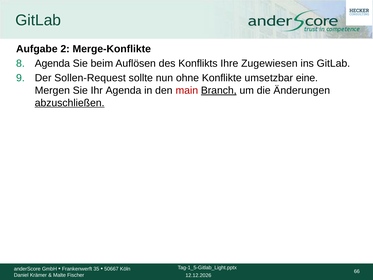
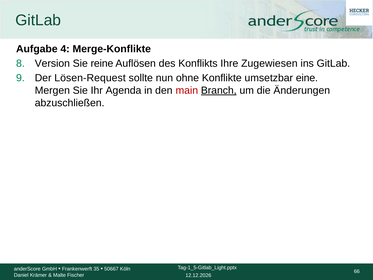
2: 2 -> 4 (65, 49)
Agenda: Agenda -> Version (52, 63)
beim: beim -> reine (102, 63)
Sollen-Request: Sollen-Request -> Lösen-Request (90, 78)
abzuschließen underline: present -> none (70, 103)
